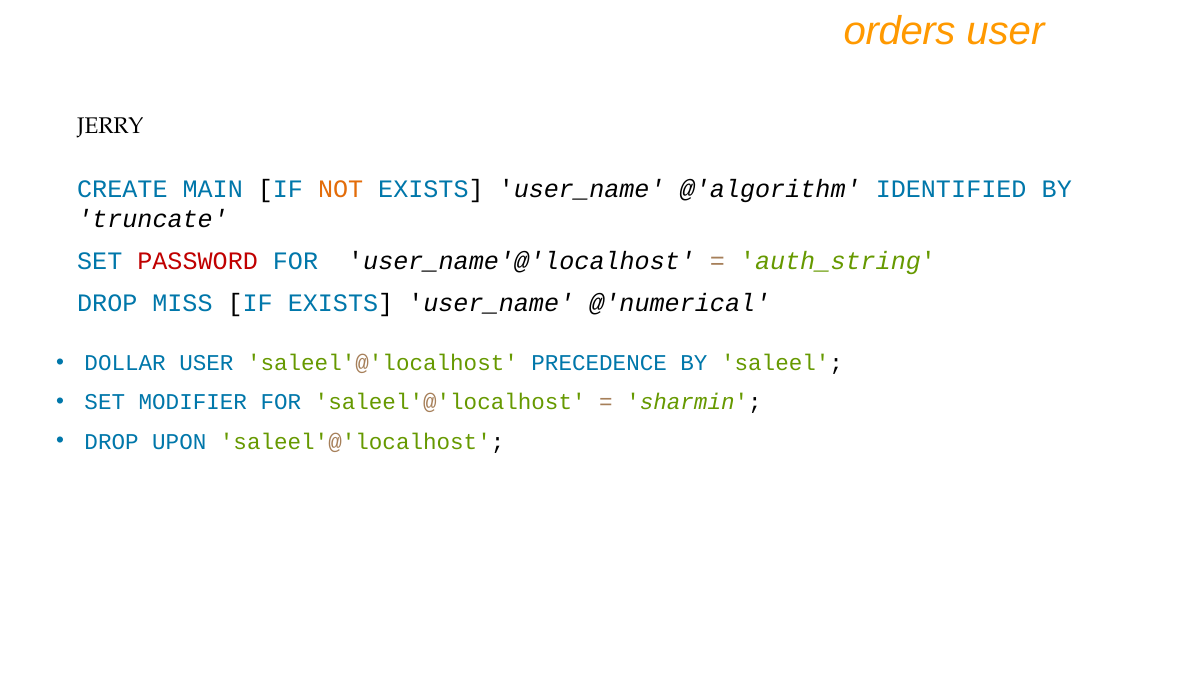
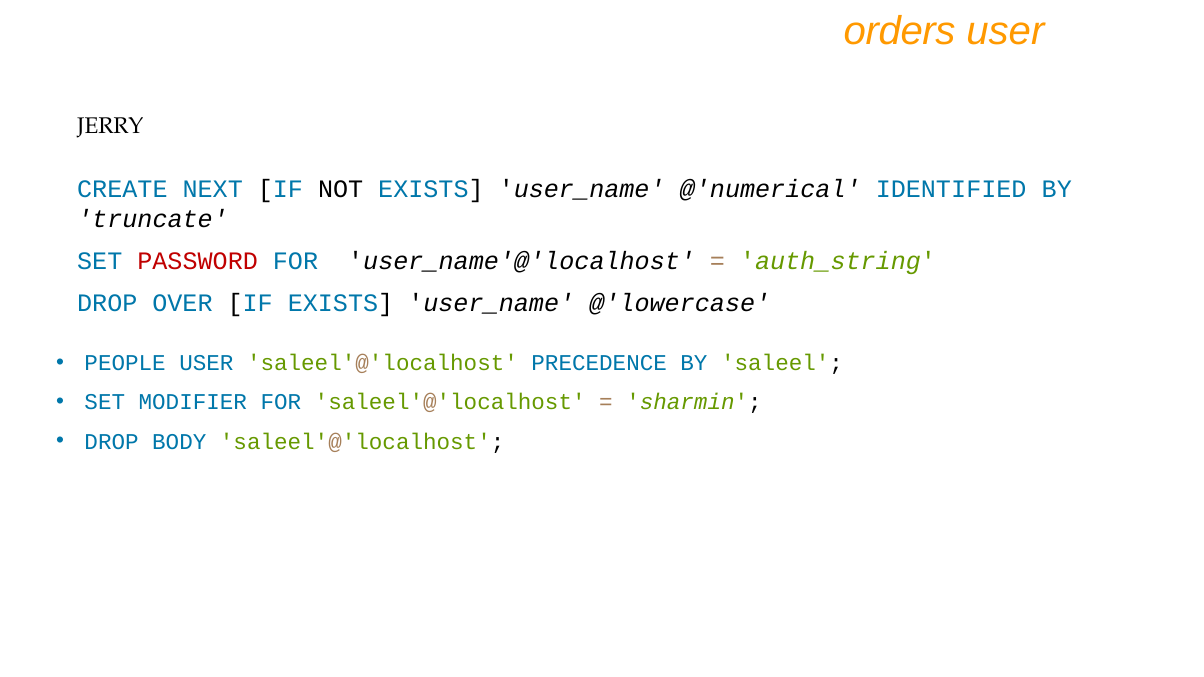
MAIN: MAIN -> NEXT (213, 189)
NOT colour: orange -> black (341, 189)
@'algorithm: @'algorithm -> @'numerical (770, 189)
MISS: MISS -> OVER (182, 304)
@'numerical: @'numerical -> @'lowercase (680, 304)
DOLLAR: DOLLAR -> PEOPLE (125, 364)
UPON: UPON -> BODY (179, 442)
